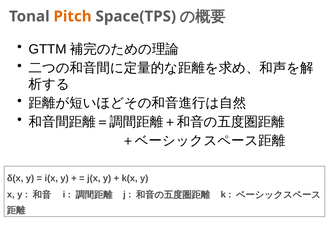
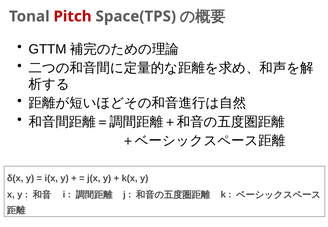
Pitch colour: orange -> red (73, 16)
